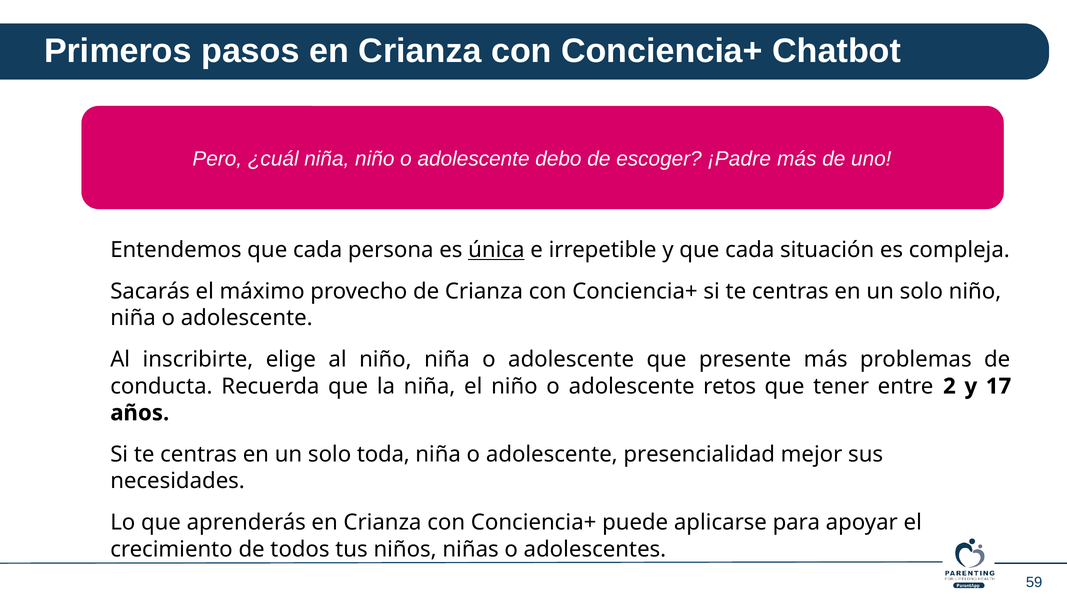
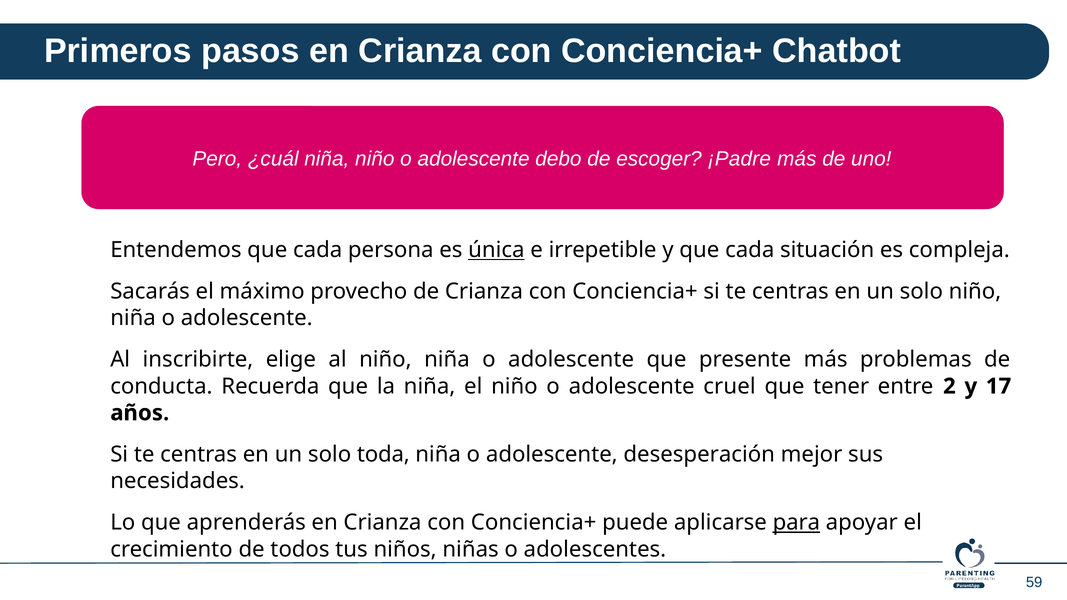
retos: retos -> cruel (729, 386)
presencialidad: presencialidad -> desesperación (699, 455)
para underline: none -> present (796, 523)
